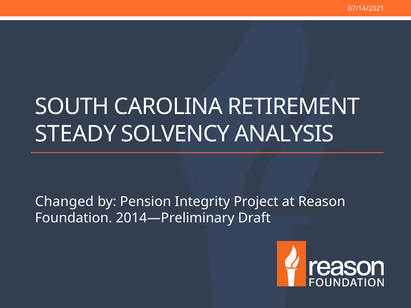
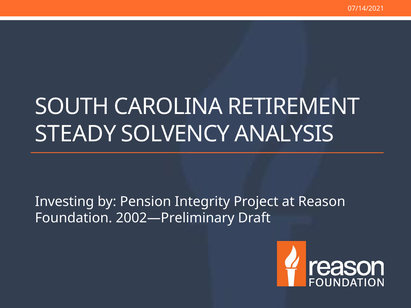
Changed: Changed -> Investing (64, 202)
2014—Preliminary: 2014—Preliminary -> 2002—Preliminary (175, 218)
